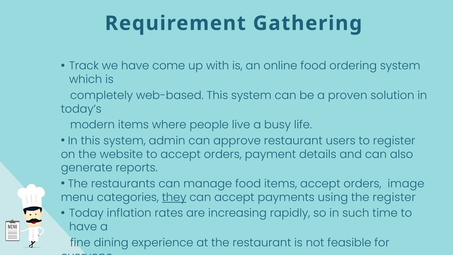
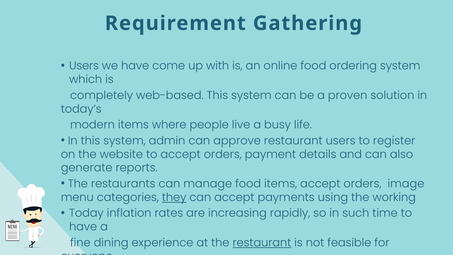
Track: Track -> Users (84, 66)
the register: register -> working (394, 197)
restaurant underline: none -> present (262, 243)
